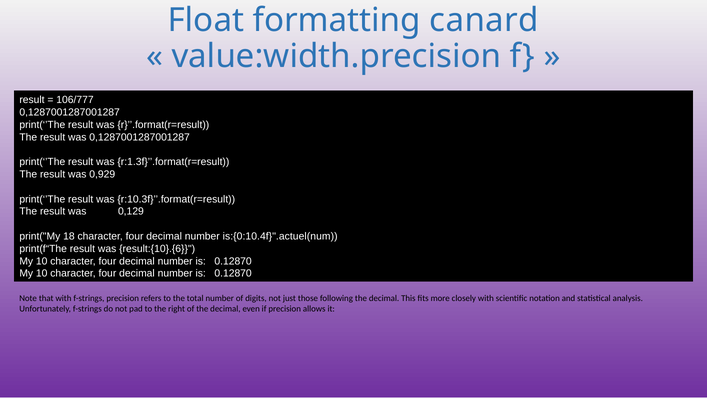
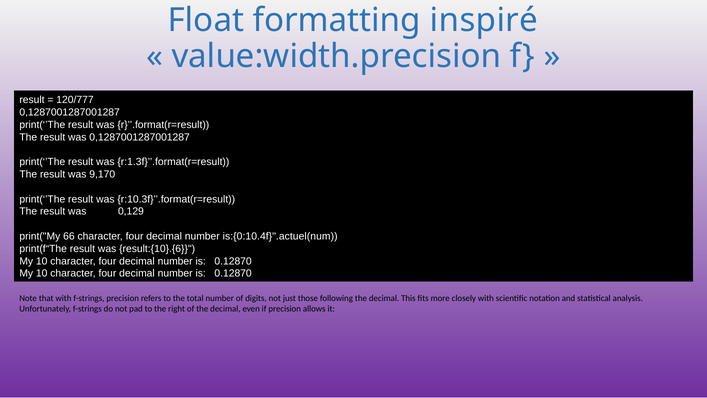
canard: canard -> inspiré (484, 20)
106/777: 106/777 -> 120/777 (75, 100)
0,929: 0,929 -> 9,170 (102, 174)
18: 18 -> 66 (69, 236)
